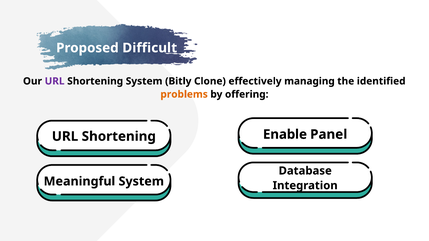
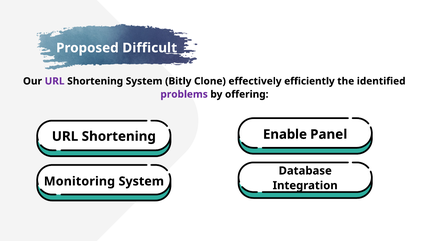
managing: managing -> efficiently (309, 81)
problems colour: orange -> purple (184, 94)
Meaningful: Meaningful -> Monitoring (79, 182)
